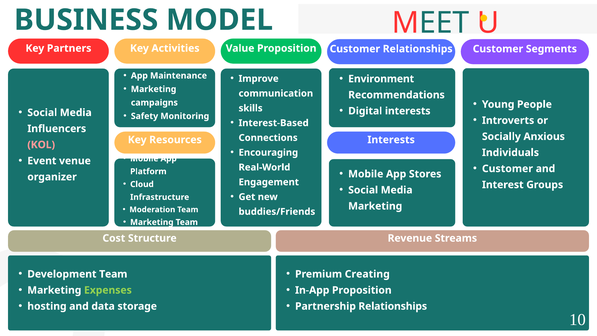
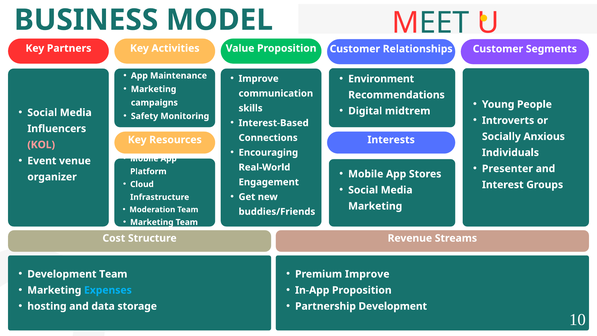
Digital interests: interests -> midtrem (408, 111)
Customer: Customer -> Presenter (507, 169)
Premium Creating: Creating -> Improve (367, 274)
Expenses colour: light green -> light blue (108, 290)
Partnership Relationships: Relationships -> Development (393, 306)
